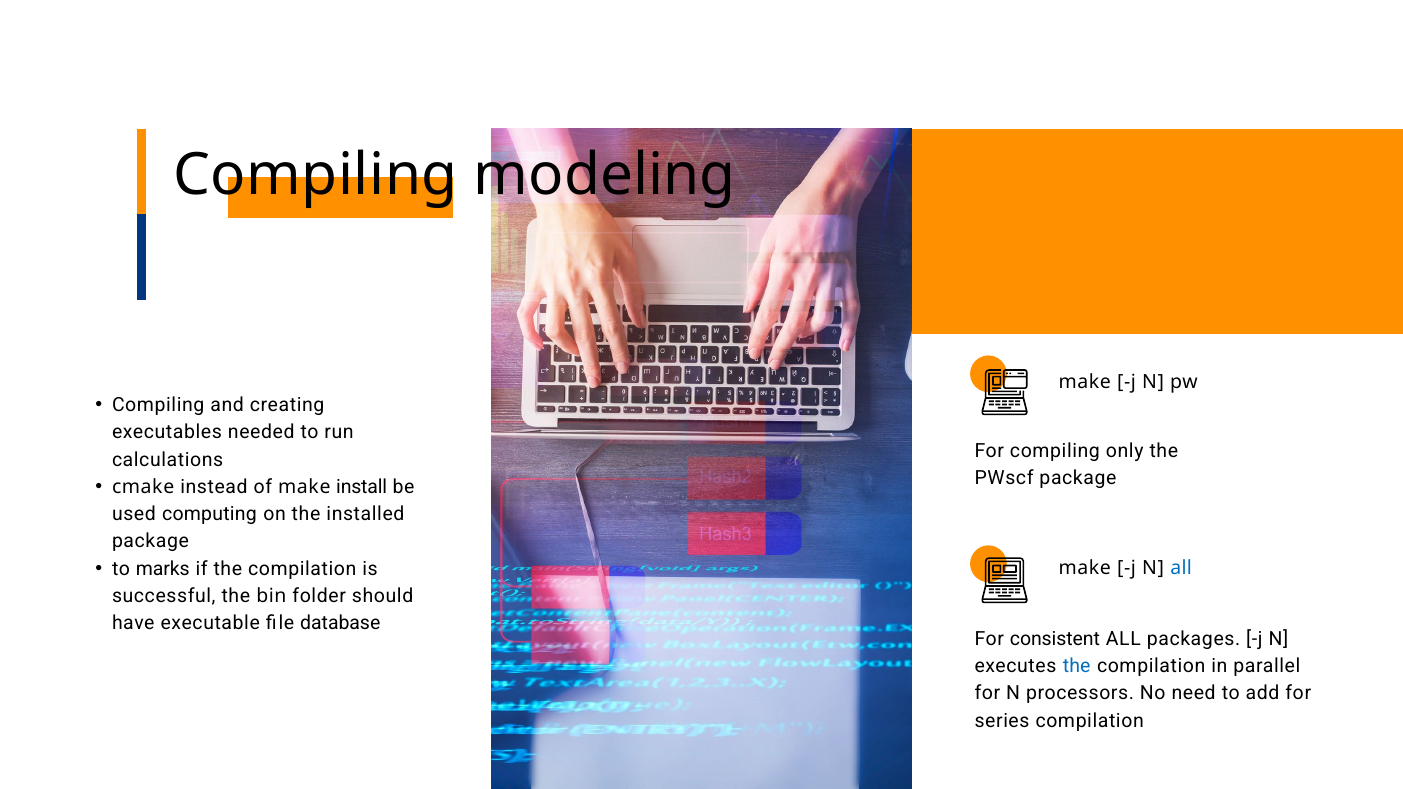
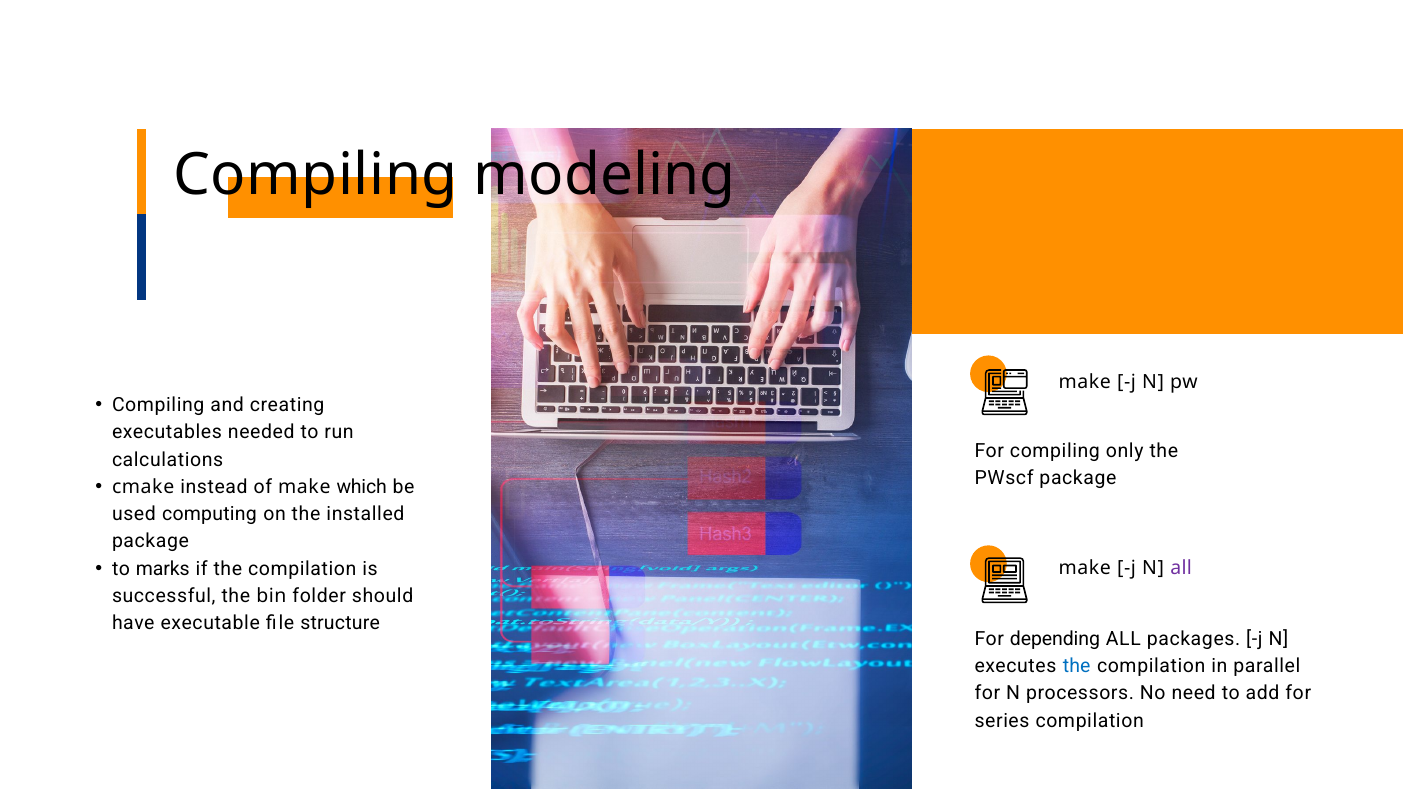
install: install -> which (362, 487)
all colour: blue -> purple (1181, 569)
database: database -> structure (340, 623)
consistent: consistent -> depending (1055, 639)
